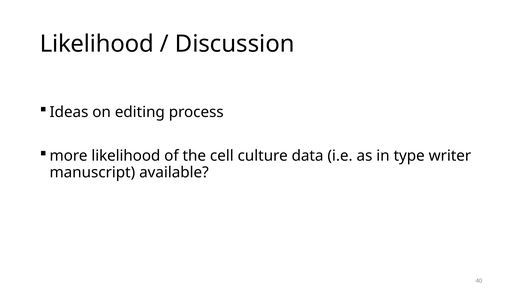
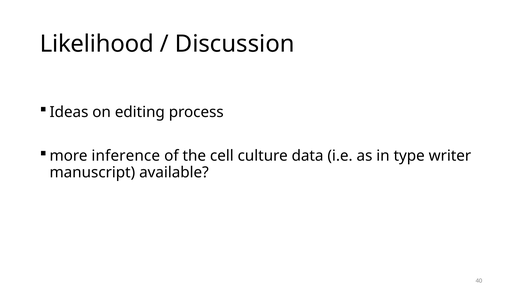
more likelihood: likelihood -> inference (126, 156)
